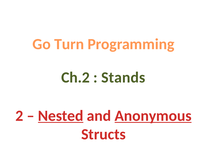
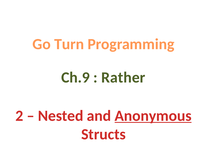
Ch.2: Ch.2 -> Ch.9 (76, 78)
Stands: Stands -> Rather (123, 78)
Nested underline: present -> none (61, 116)
